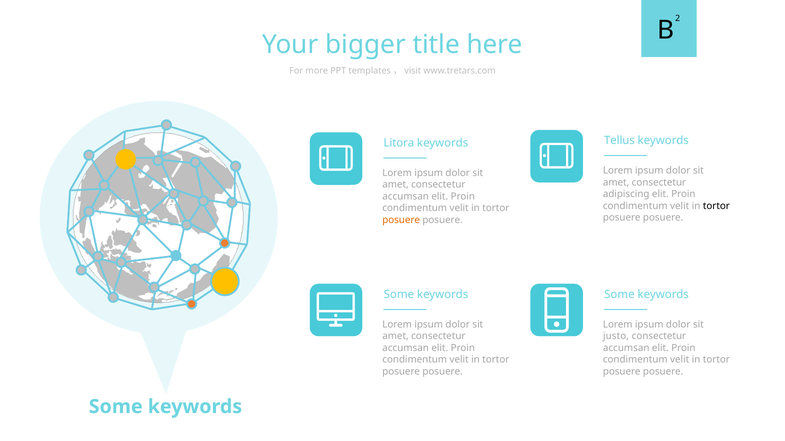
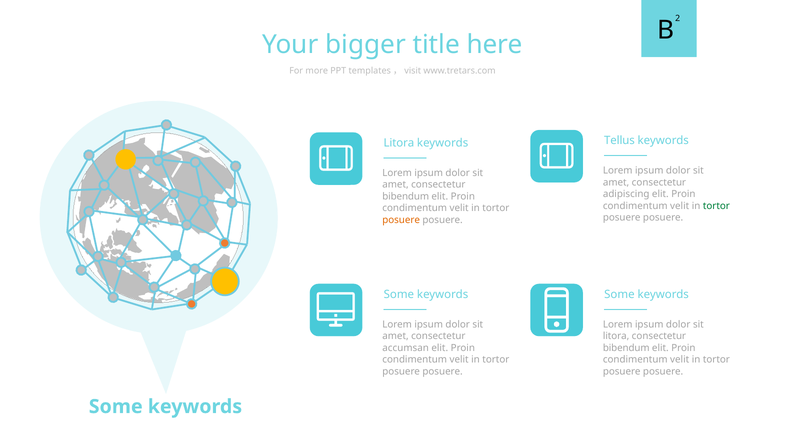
accumsan: accumsan -> bibendum (406, 197)
tortor colour: black -> green (716, 206)
justo: justo -> litora (616, 337)
accumsan: accumsan -> bibendum (626, 348)
